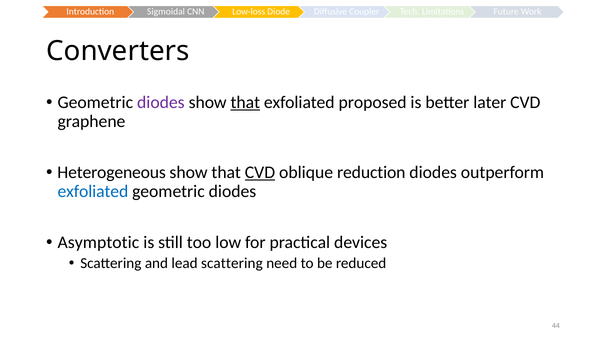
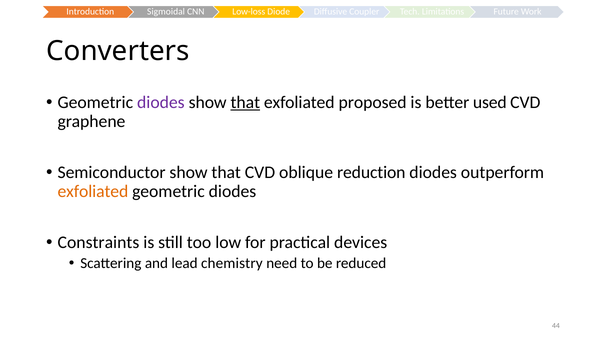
later: later -> used (490, 102)
Heterogeneous: Heterogeneous -> Semiconductor (112, 172)
CVD underline: present -> none (260, 172)
exfoliated colour: blue -> orange (93, 191)
Asymptotic: Asymptotic -> Constraints (98, 242)
lead scattering: scattering -> chemistry (232, 263)
